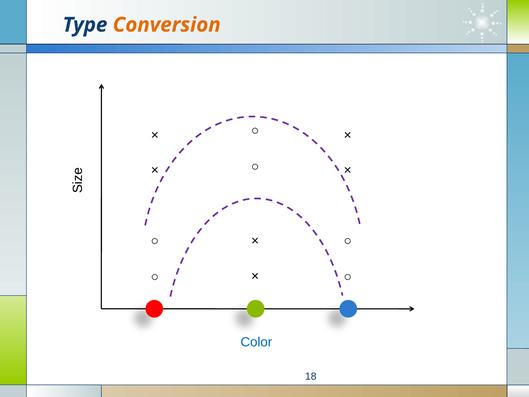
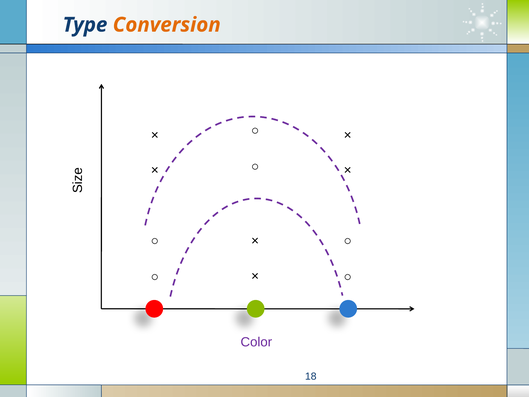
Color colour: blue -> purple (256, 342)
